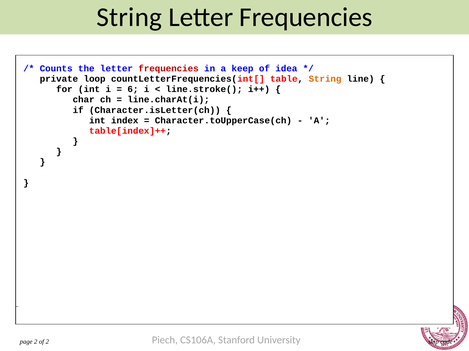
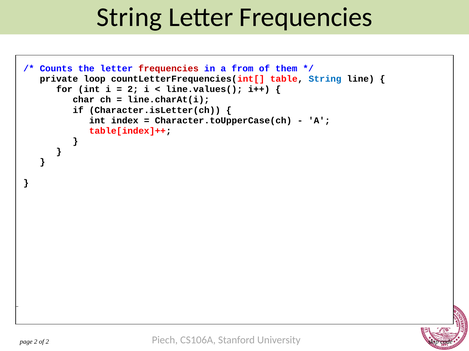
keep: keep -> from (242, 69)
idea: idea -> them (286, 69)
String colour: orange -> blue (325, 79)
6: 6 -> 2 (133, 89)
line.stroke(: line.stroke( -> line.values( (204, 89)
